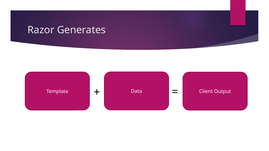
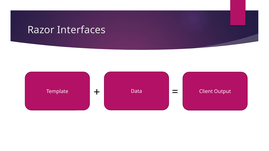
Generates: Generates -> Interfaces (81, 30)
